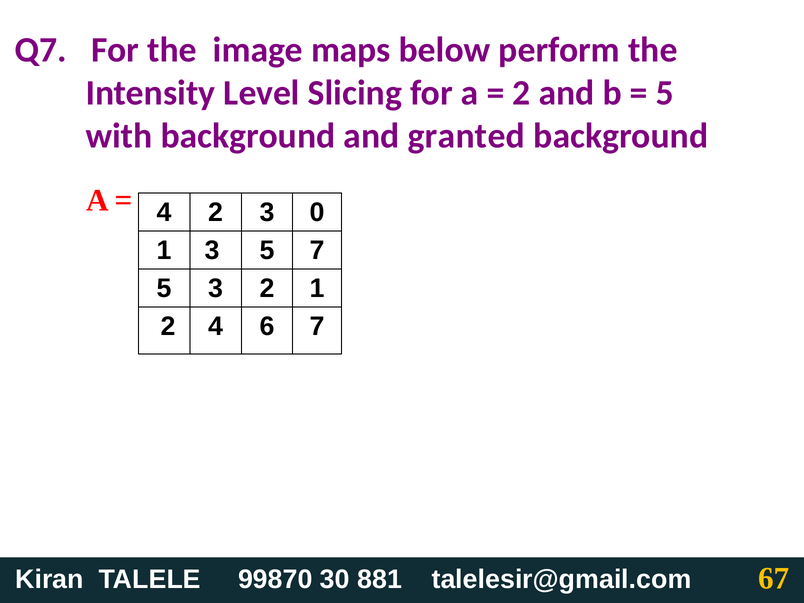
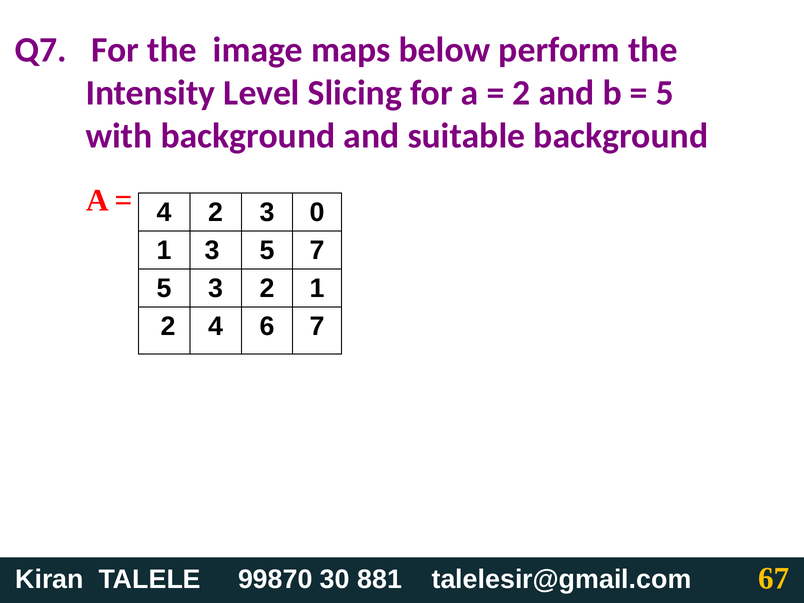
granted: granted -> suitable (466, 136)
